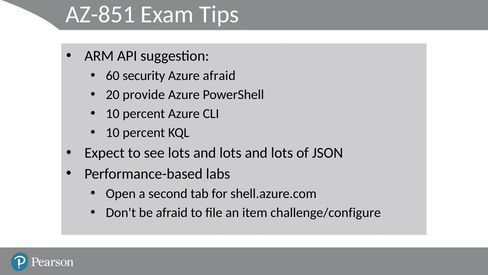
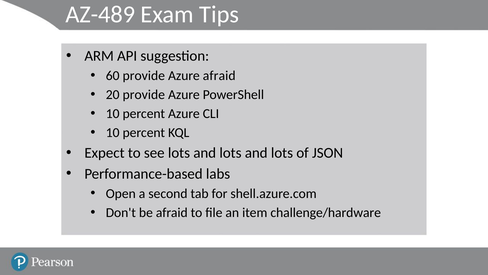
AZ-851: AZ-851 -> AZ-489 (100, 15)
60 security: security -> provide (144, 76)
challenge/configure: challenge/configure -> challenge/hardware (326, 212)
